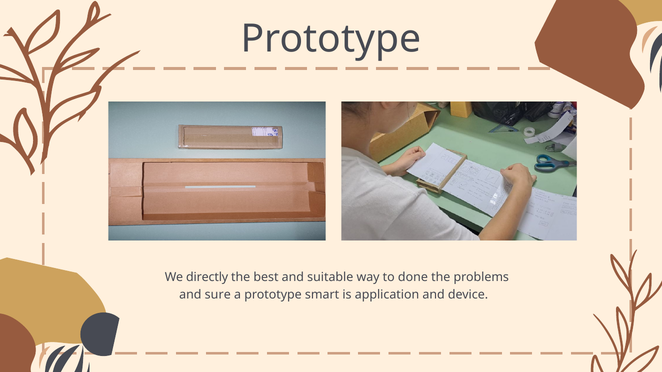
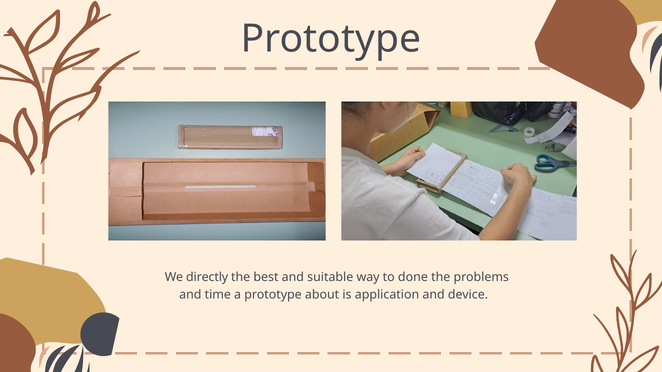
sure: sure -> time (218, 295)
smart: smart -> about (322, 295)
